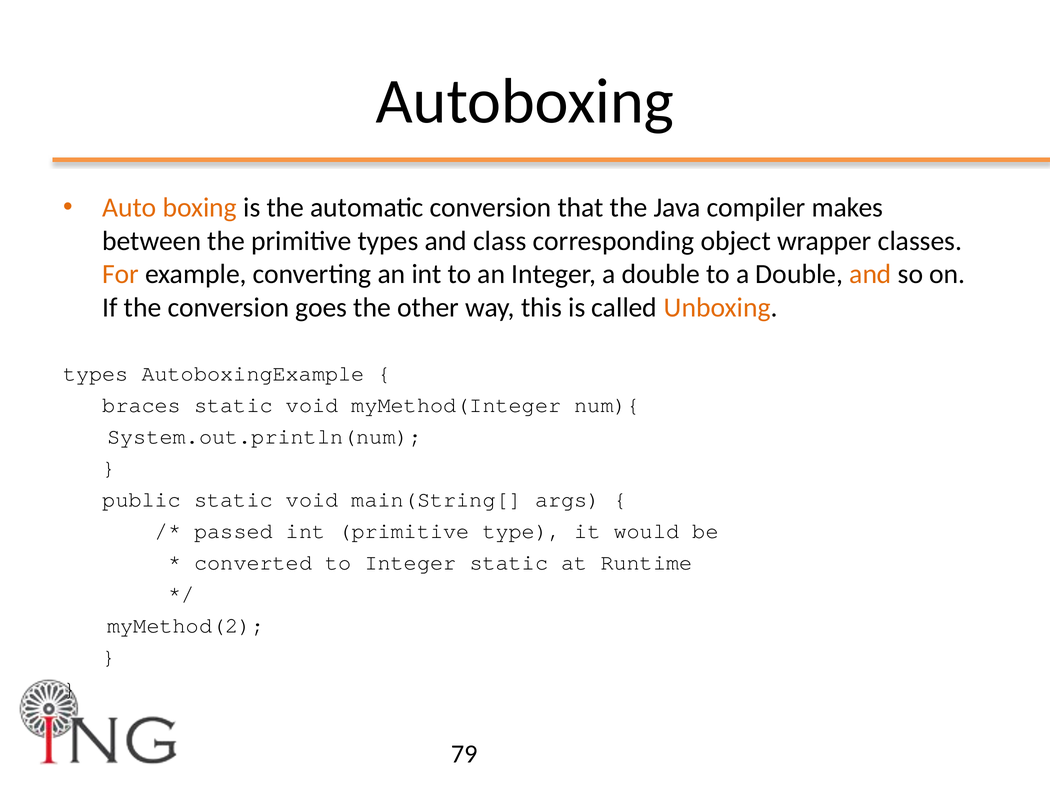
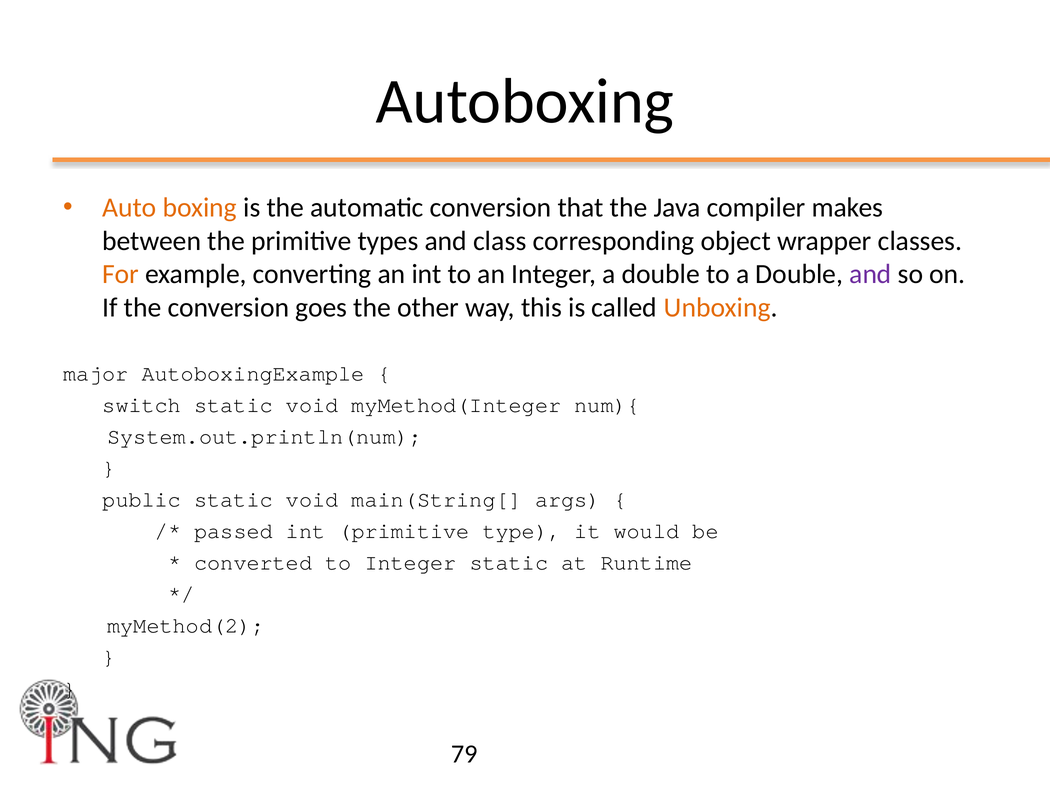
and colour: orange -> purple (870, 274)
types: types -> major (96, 373)
braces: braces -> switch (142, 405)
